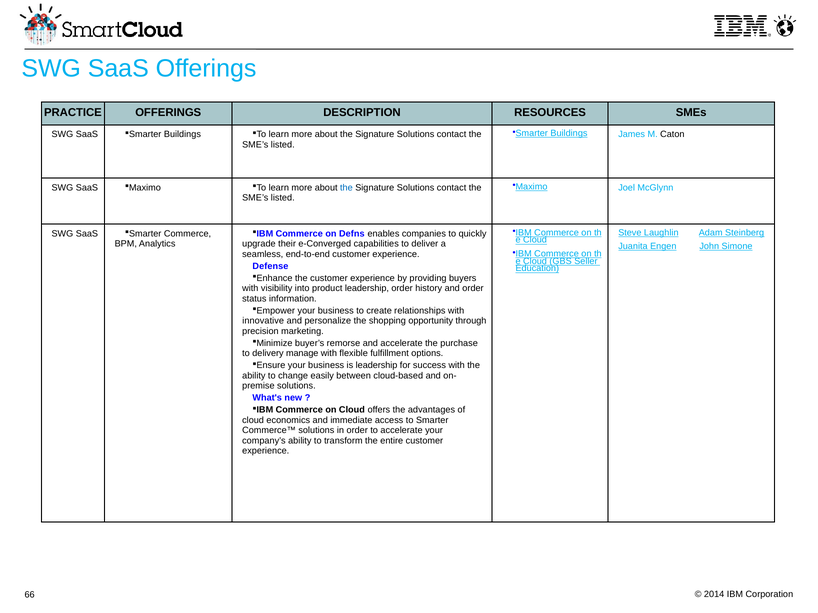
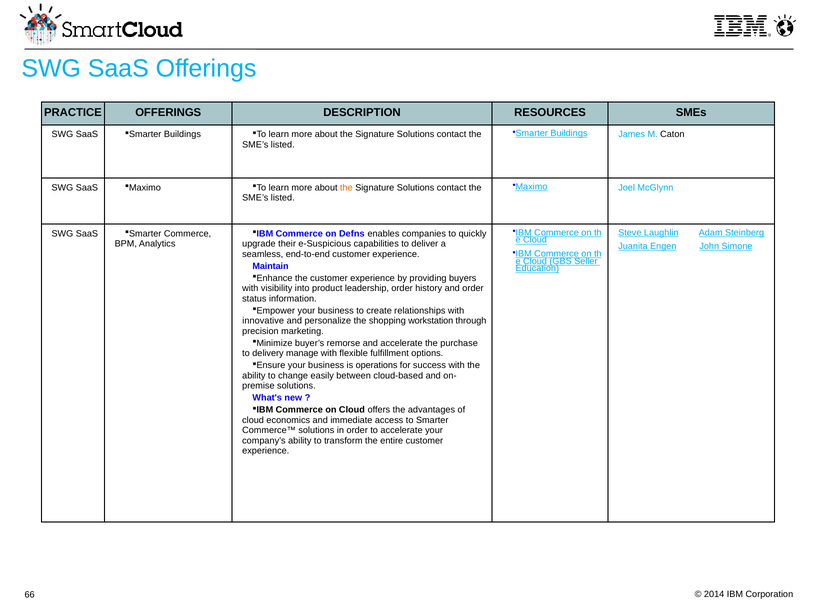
the colour: blue -> orange (346, 188)
e-Converged: e-Converged -> e-Suspicious (325, 244)
Defense: Defense -> Maintain (271, 266)
opportunity: opportunity -> workstation (431, 321)
is leadership: leadership -> operations (377, 366)
